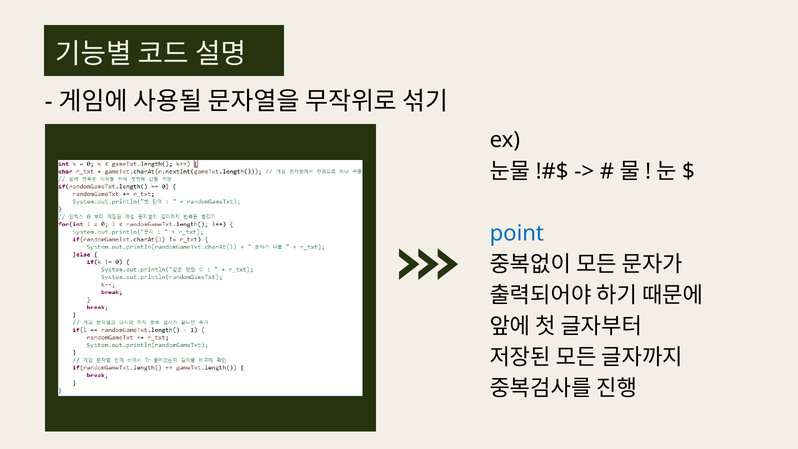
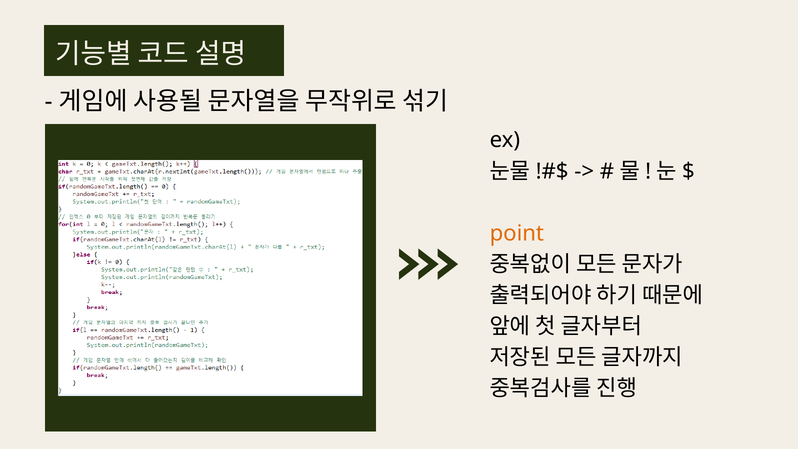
point colour: blue -> orange (517, 233)
